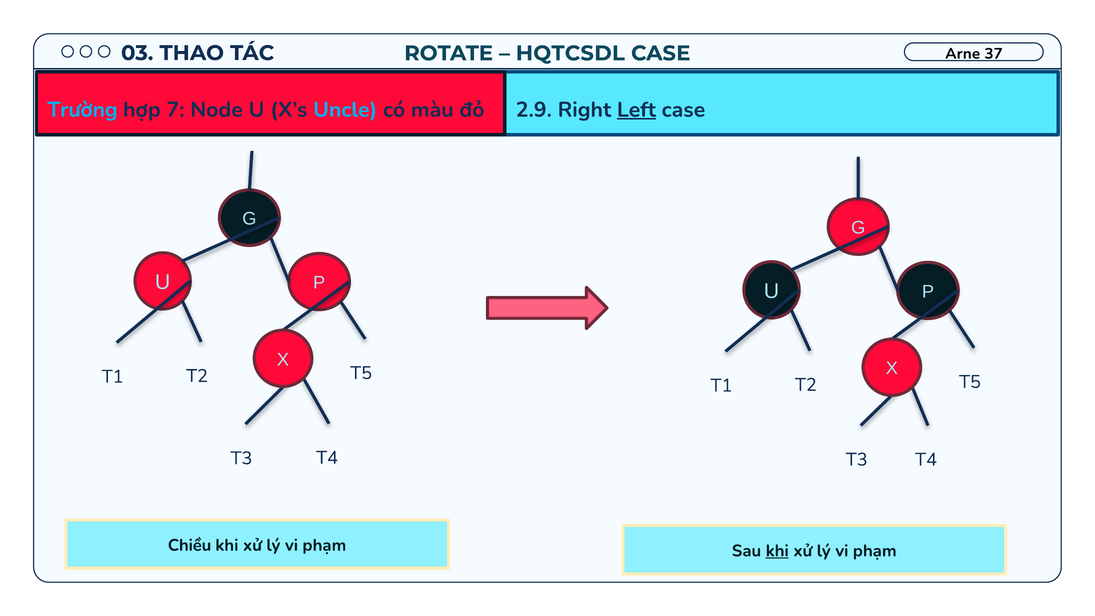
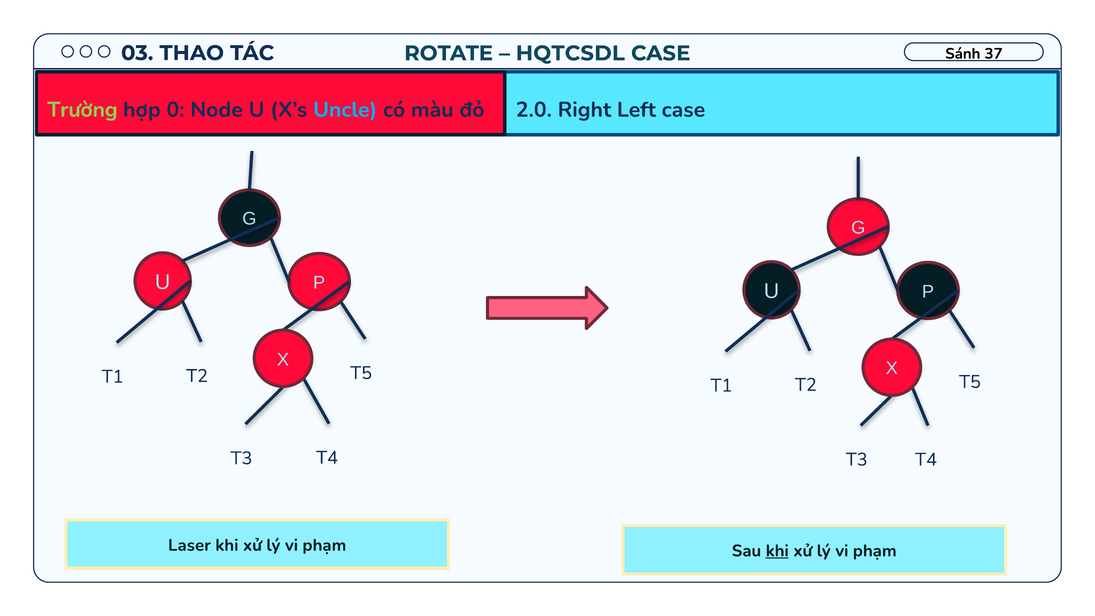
Arne: Arne -> Sánh (963, 54)
Trường colour: light blue -> light green (82, 110)
7: 7 -> 0 (175, 110)
2.9: 2.9 -> 2.0 (534, 110)
Left underline: present -> none (636, 110)
Chiều: Chiều -> Laser (189, 545)
